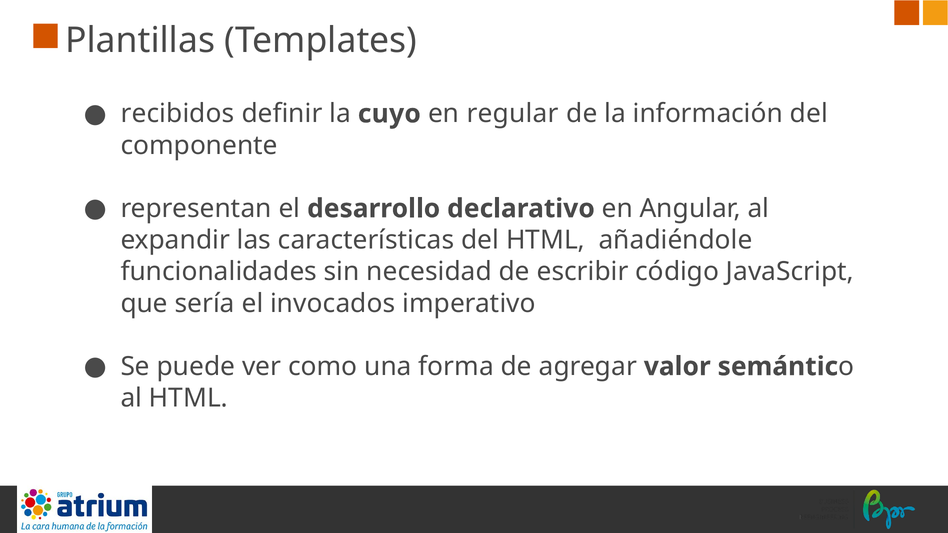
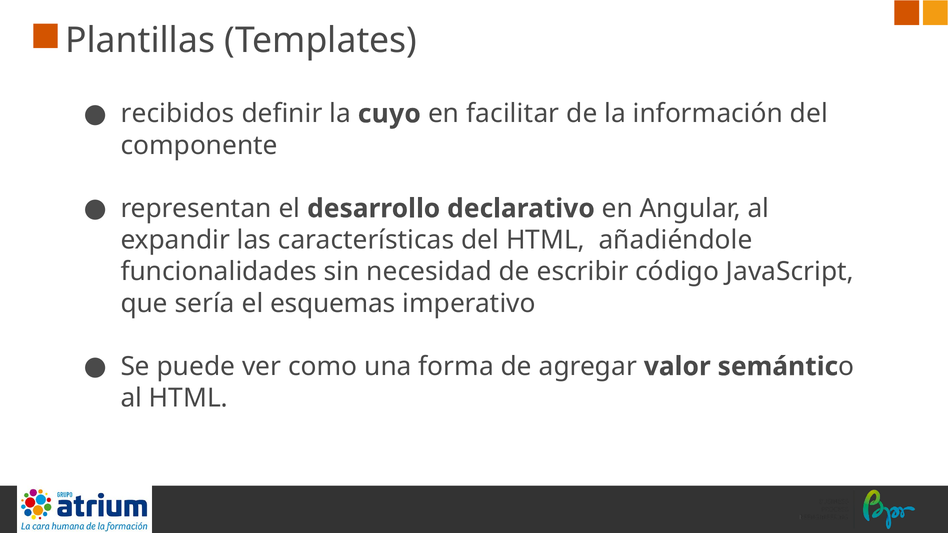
regular: regular -> facilitar (513, 114)
invocados: invocados -> esquemas (333, 304)
